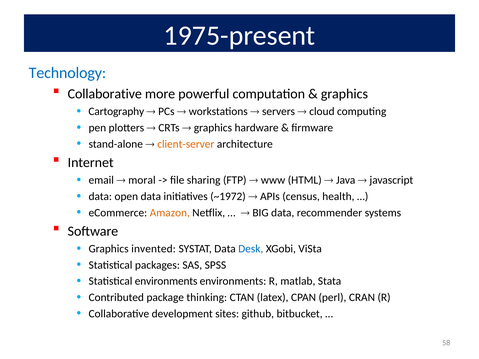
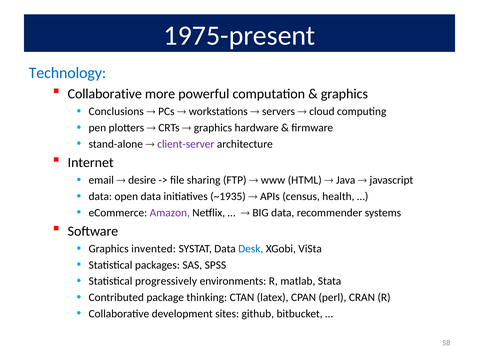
Cartography: Cartography -> Conclusions (116, 112)
client-server colour: orange -> purple (186, 144)
moral: moral -> desire (142, 180)
~1972: ~1972 -> ~1935 (228, 197)
Amazon colour: orange -> purple (170, 213)
Statistical environments: environments -> progressively (166, 281)
